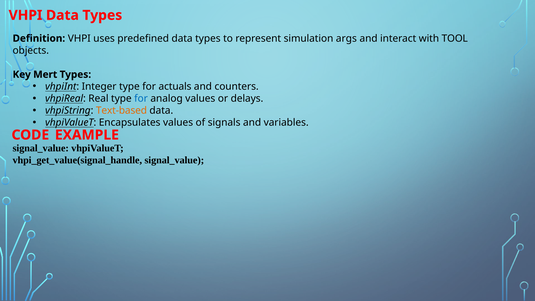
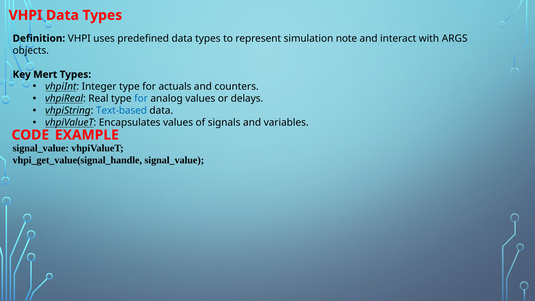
args: args -> note (346, 38)
TOOL: TOOL -> ARGS (455, 38)
Text-based colour: orange -> blue (121, 111)
